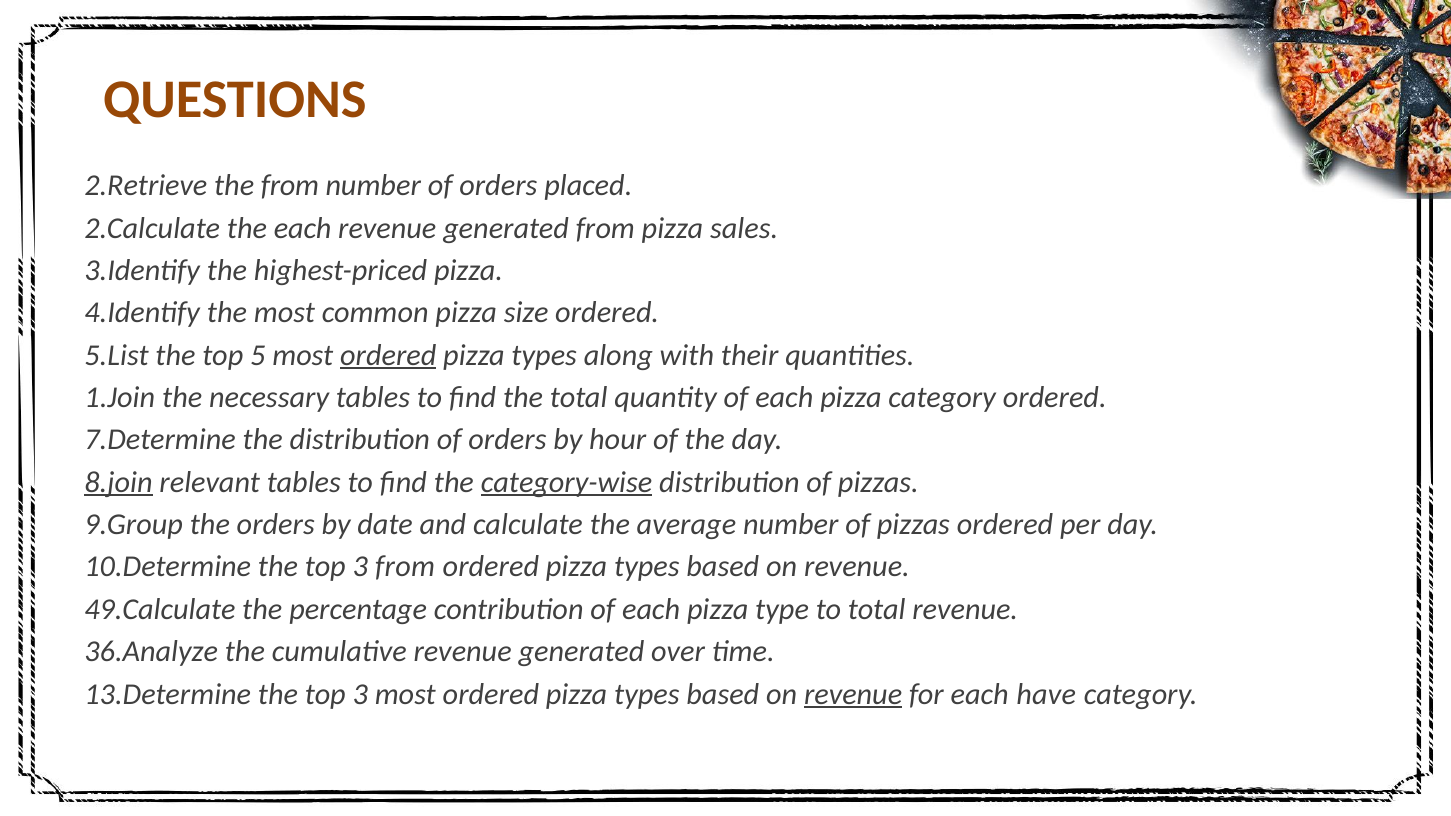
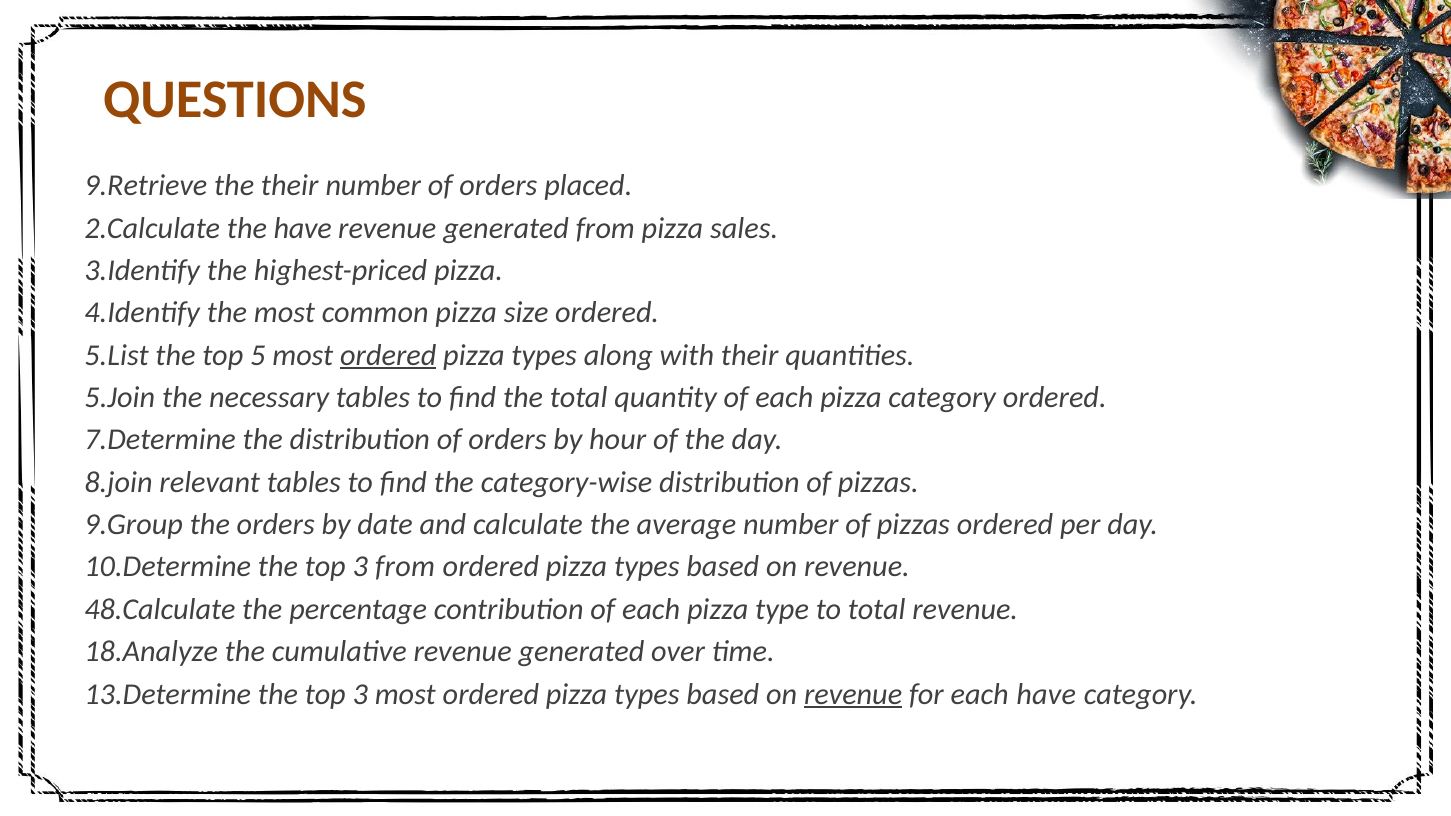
2.Retrieve: 2.Retrieve -> 9.Retrieve (146, 186)
the from: from -> their (290, 186)
the each: each -> have (303, 228)
1.Join: 1.Join -> 5.Join (120, 398)
8.join underline: present -> none (118, 483)
category-wise underline: present -> none (567, 483)
49.Calculate: 49.Calculate -> 48.Calculate (160, 610)
36.Analyze: 36.Analyze -> 18.Analyze (151, 652)
